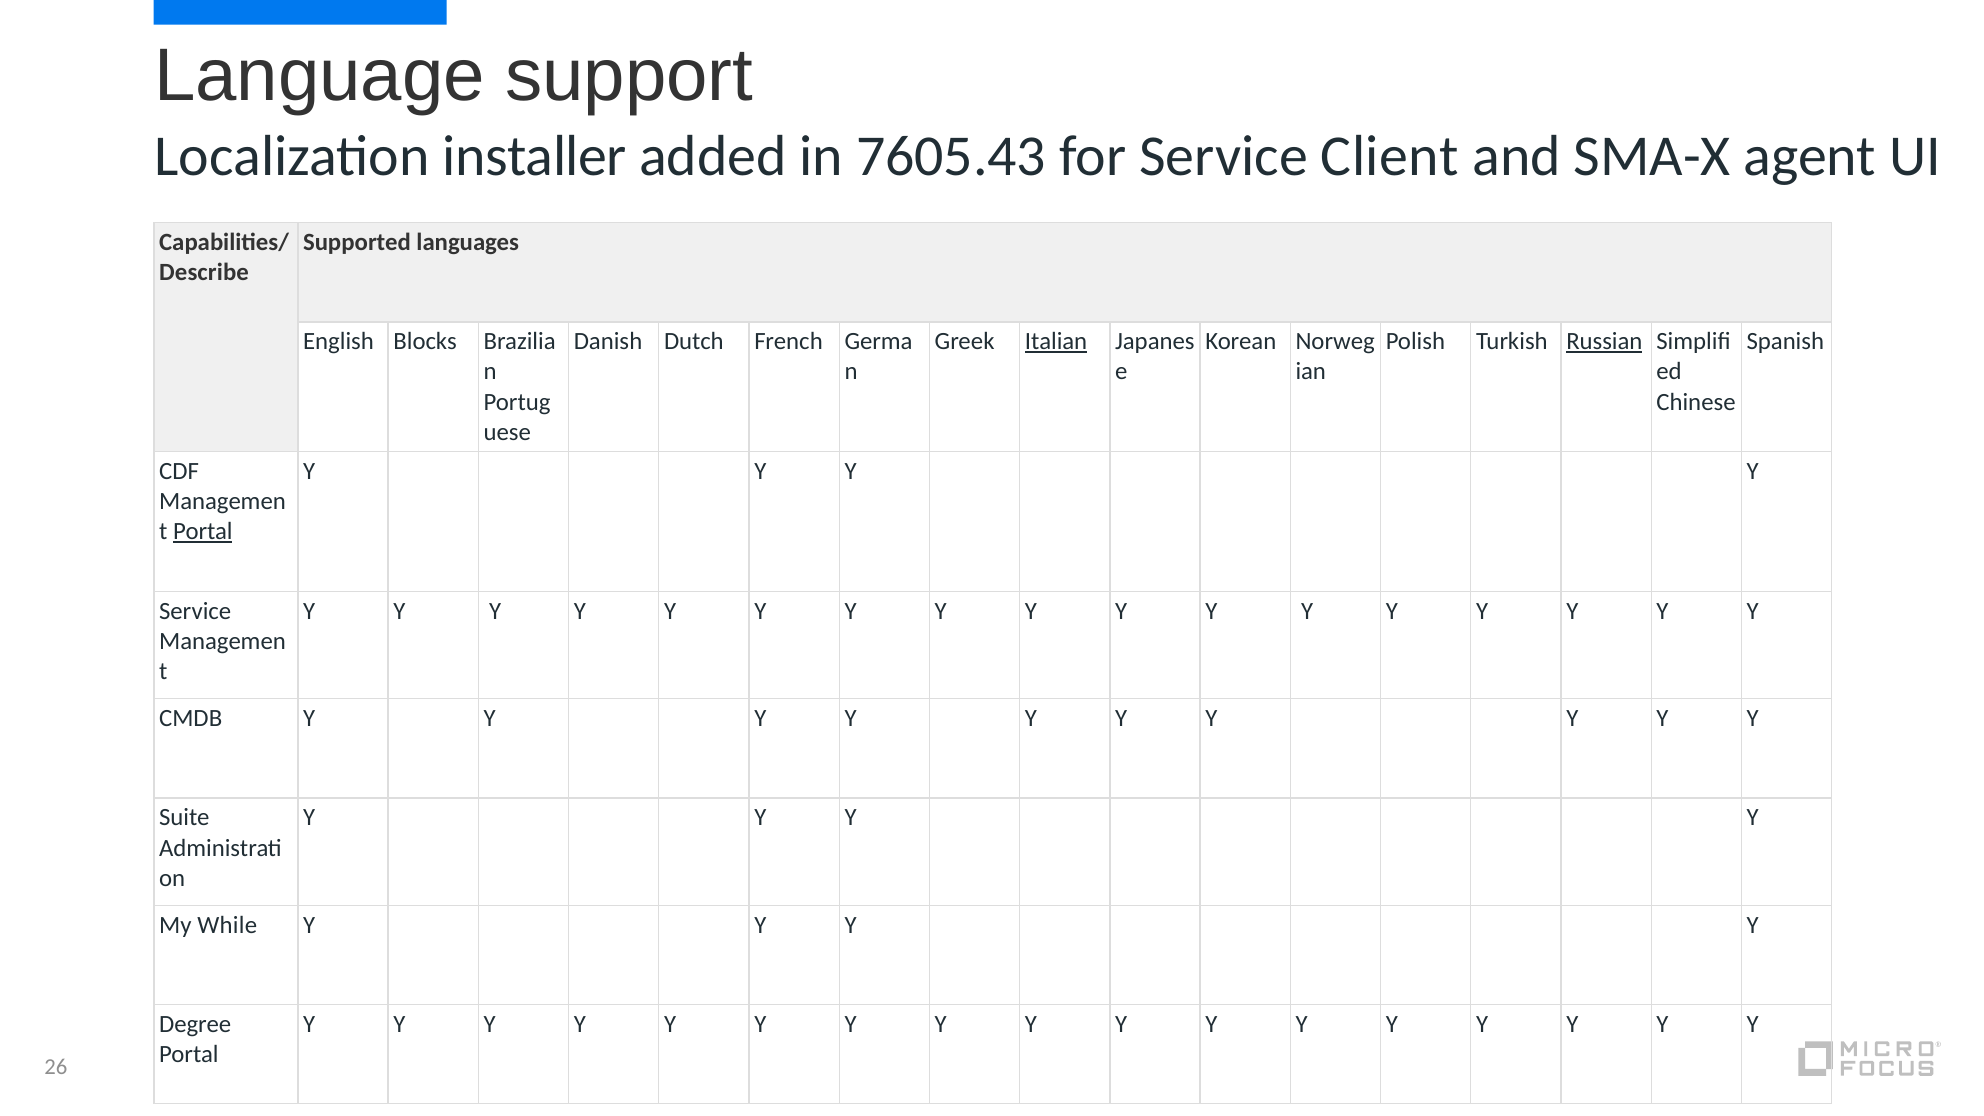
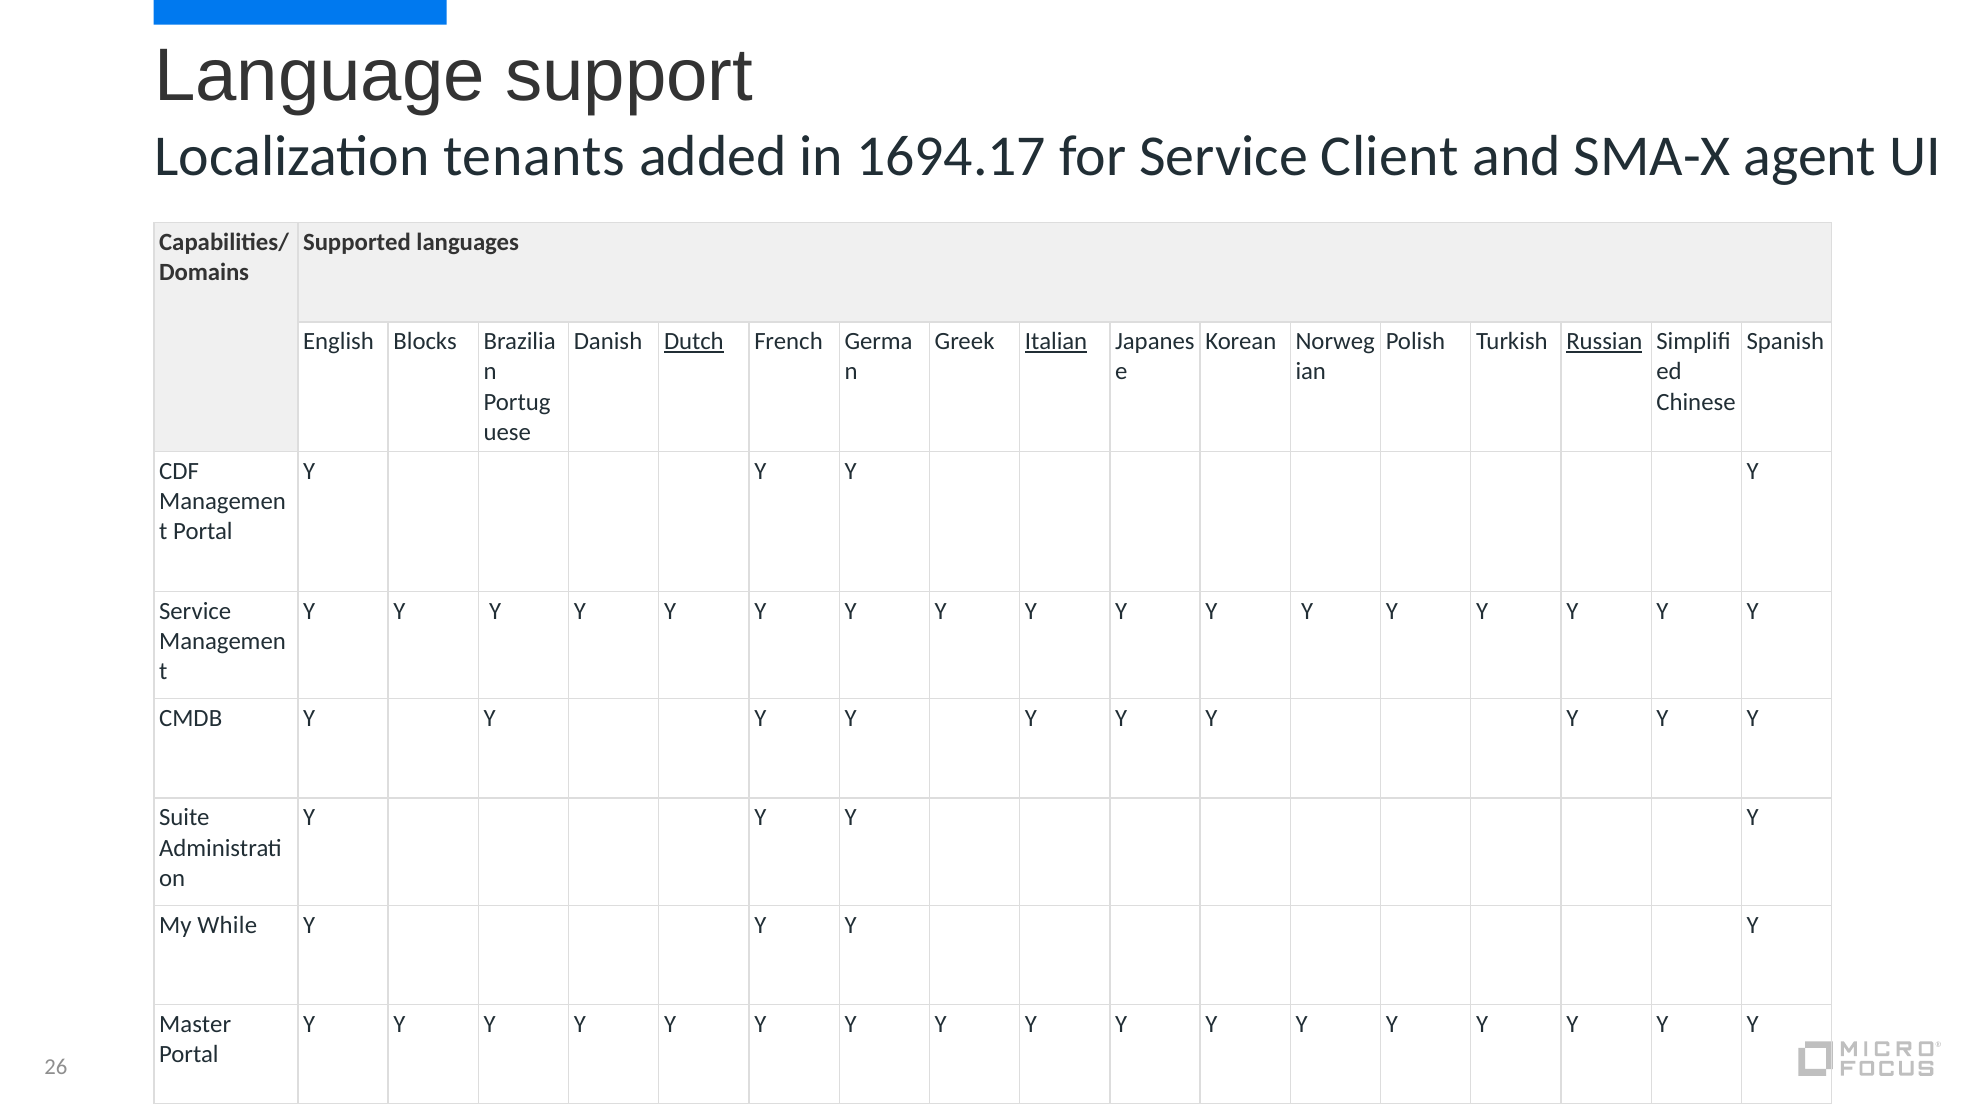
installer: installer -> tenants (534, 157)
7605.43: 7605.43 -> 1694.17 (951, 157)
Describe: Describe -> Domains (204, 273)
Dutch underline: none -> present (694, 342)
Portal underline: present -> none (203, 532)
Degree: Degree -> Master (195, 1024)
